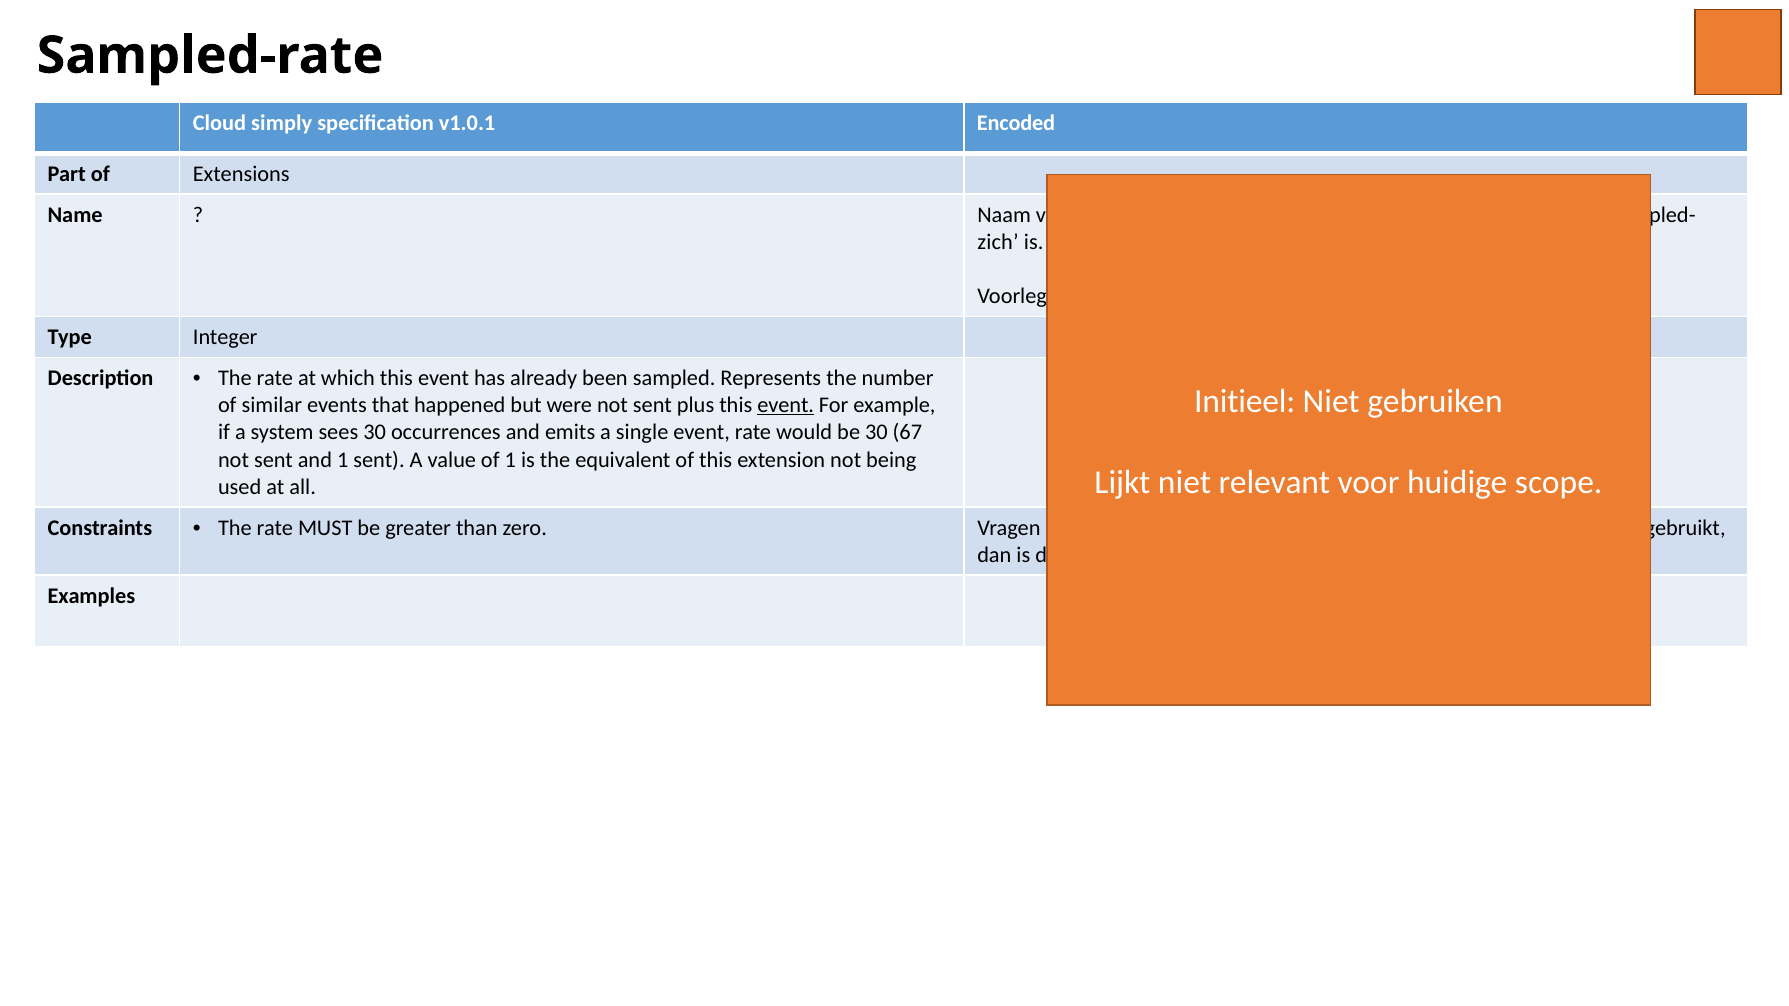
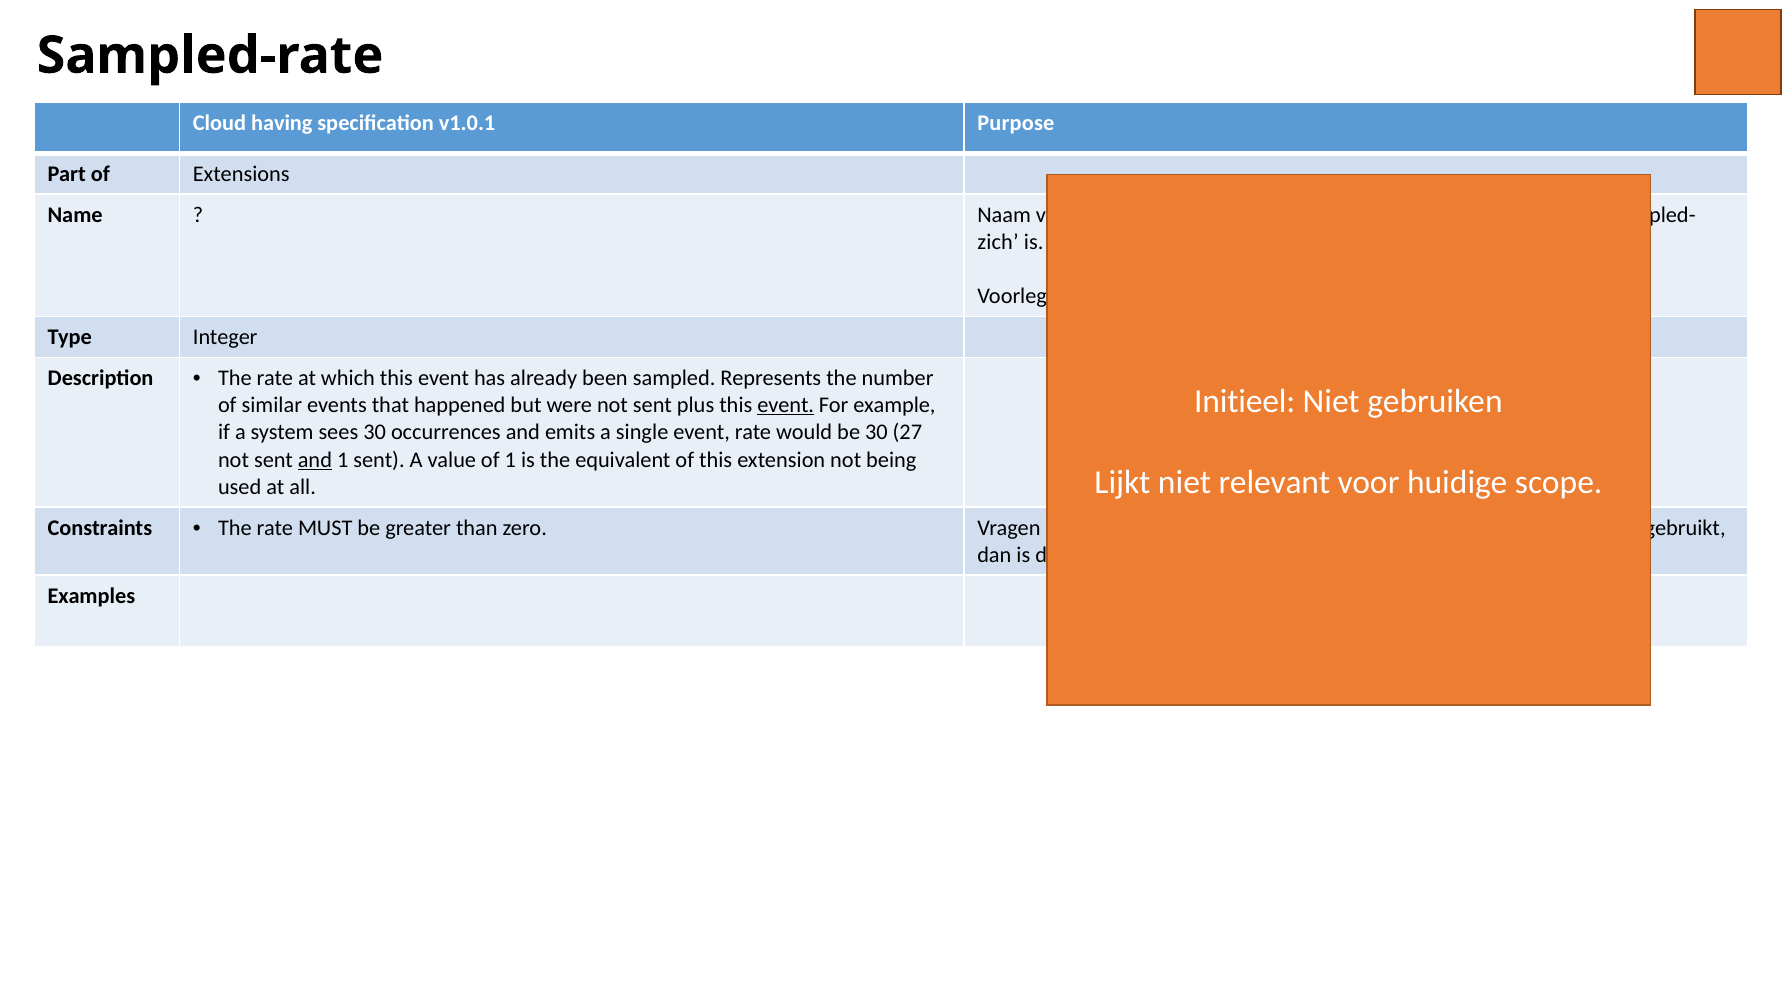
simply: simply -> having (282, 123)
Encoded: Encoded -> Purpose (1016, 123)
67: 67 -> 27 (907, 433)
and underline: none -> present (315, 460)
